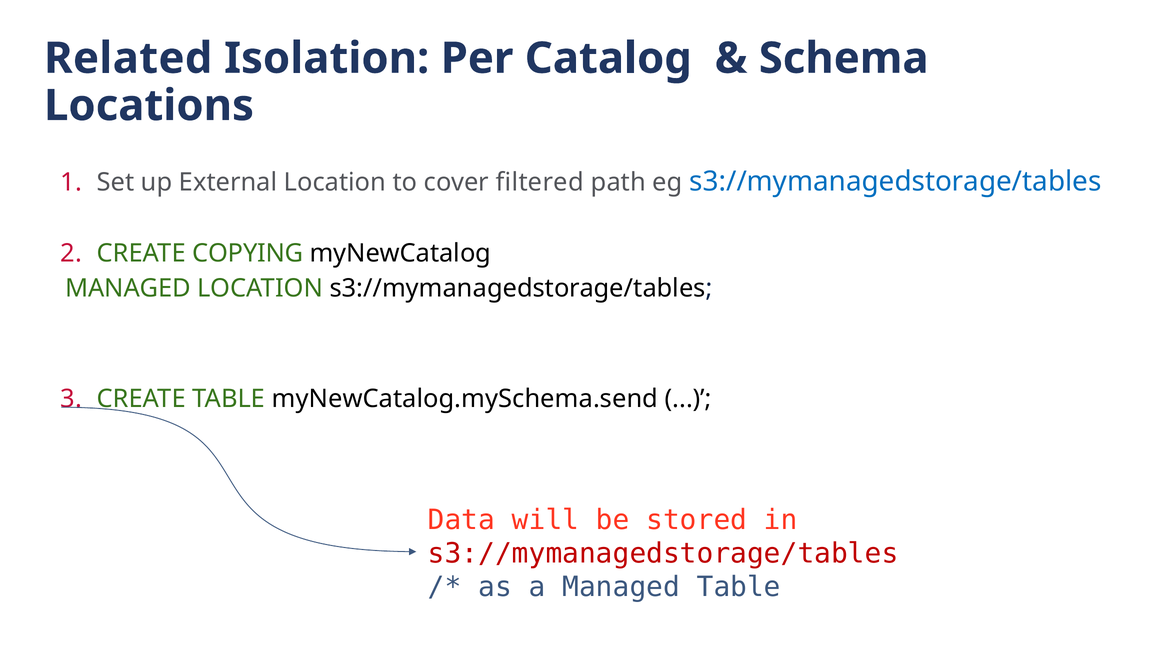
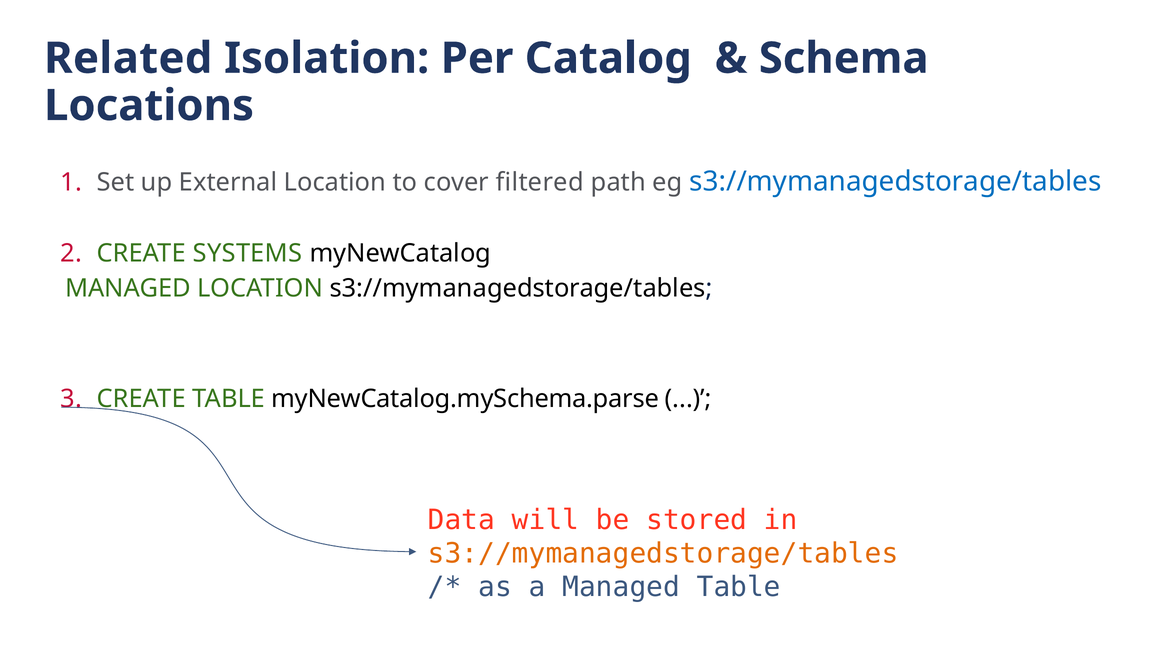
COPYING: COPYING -> SYSTEMS (248, 253)
myNewCatalog.mySchema.send: myNewCatalog.mySchema.send -> myNewCatalog.mySchema.parse (465, 399)
s3://mymanagedstorage/tables colour: red -> orange (663, 553)
